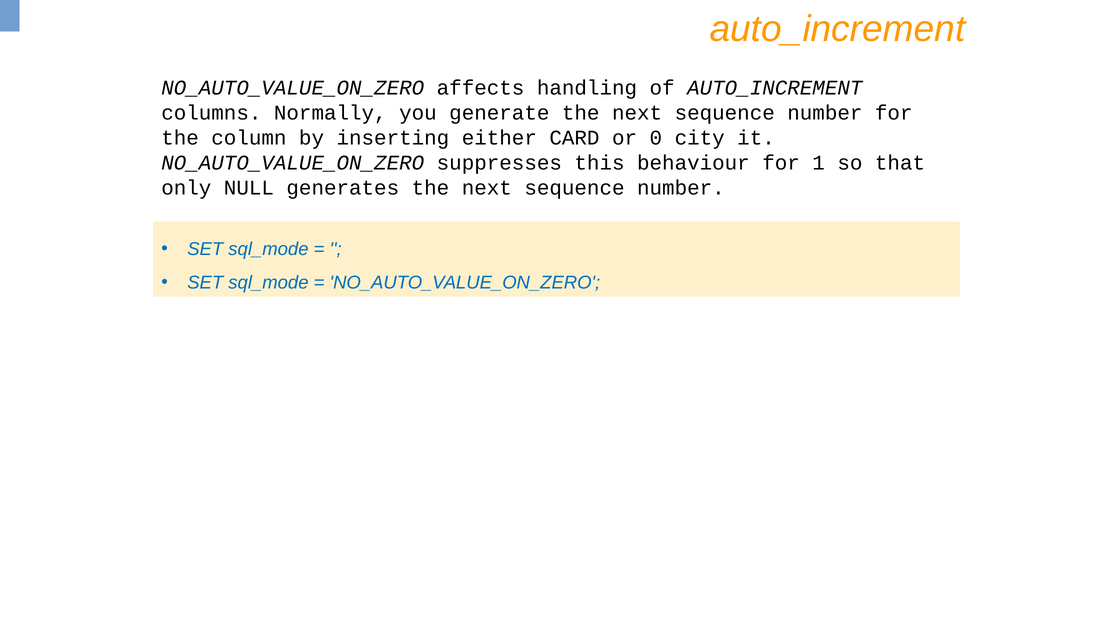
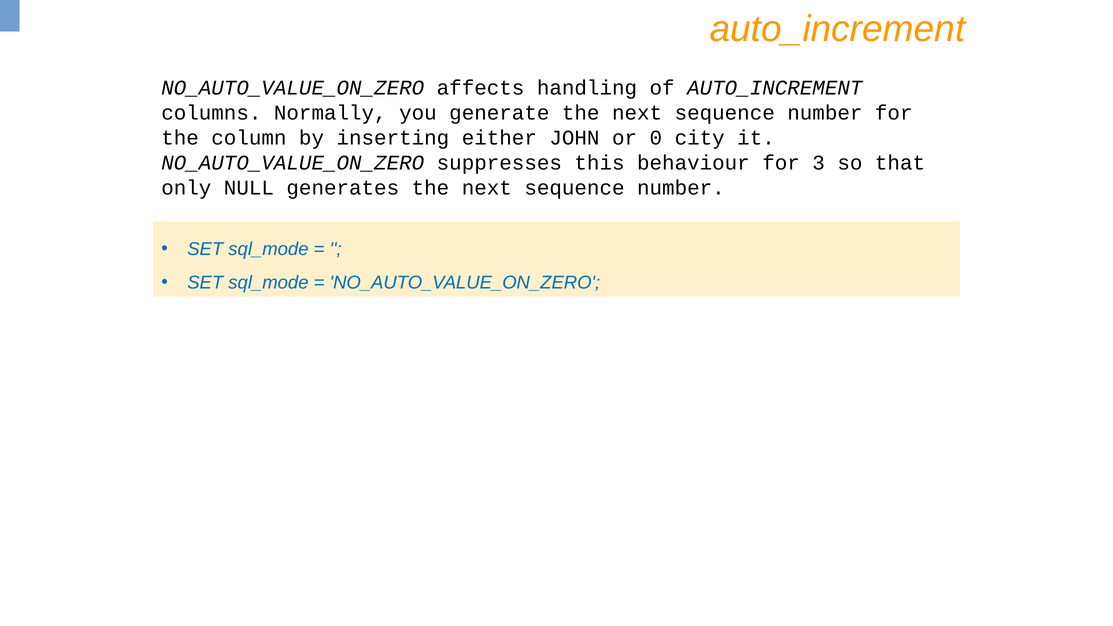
CARD: CARD -> JOHN (574, 138)
1: 1 -> 3 (819, 163)
